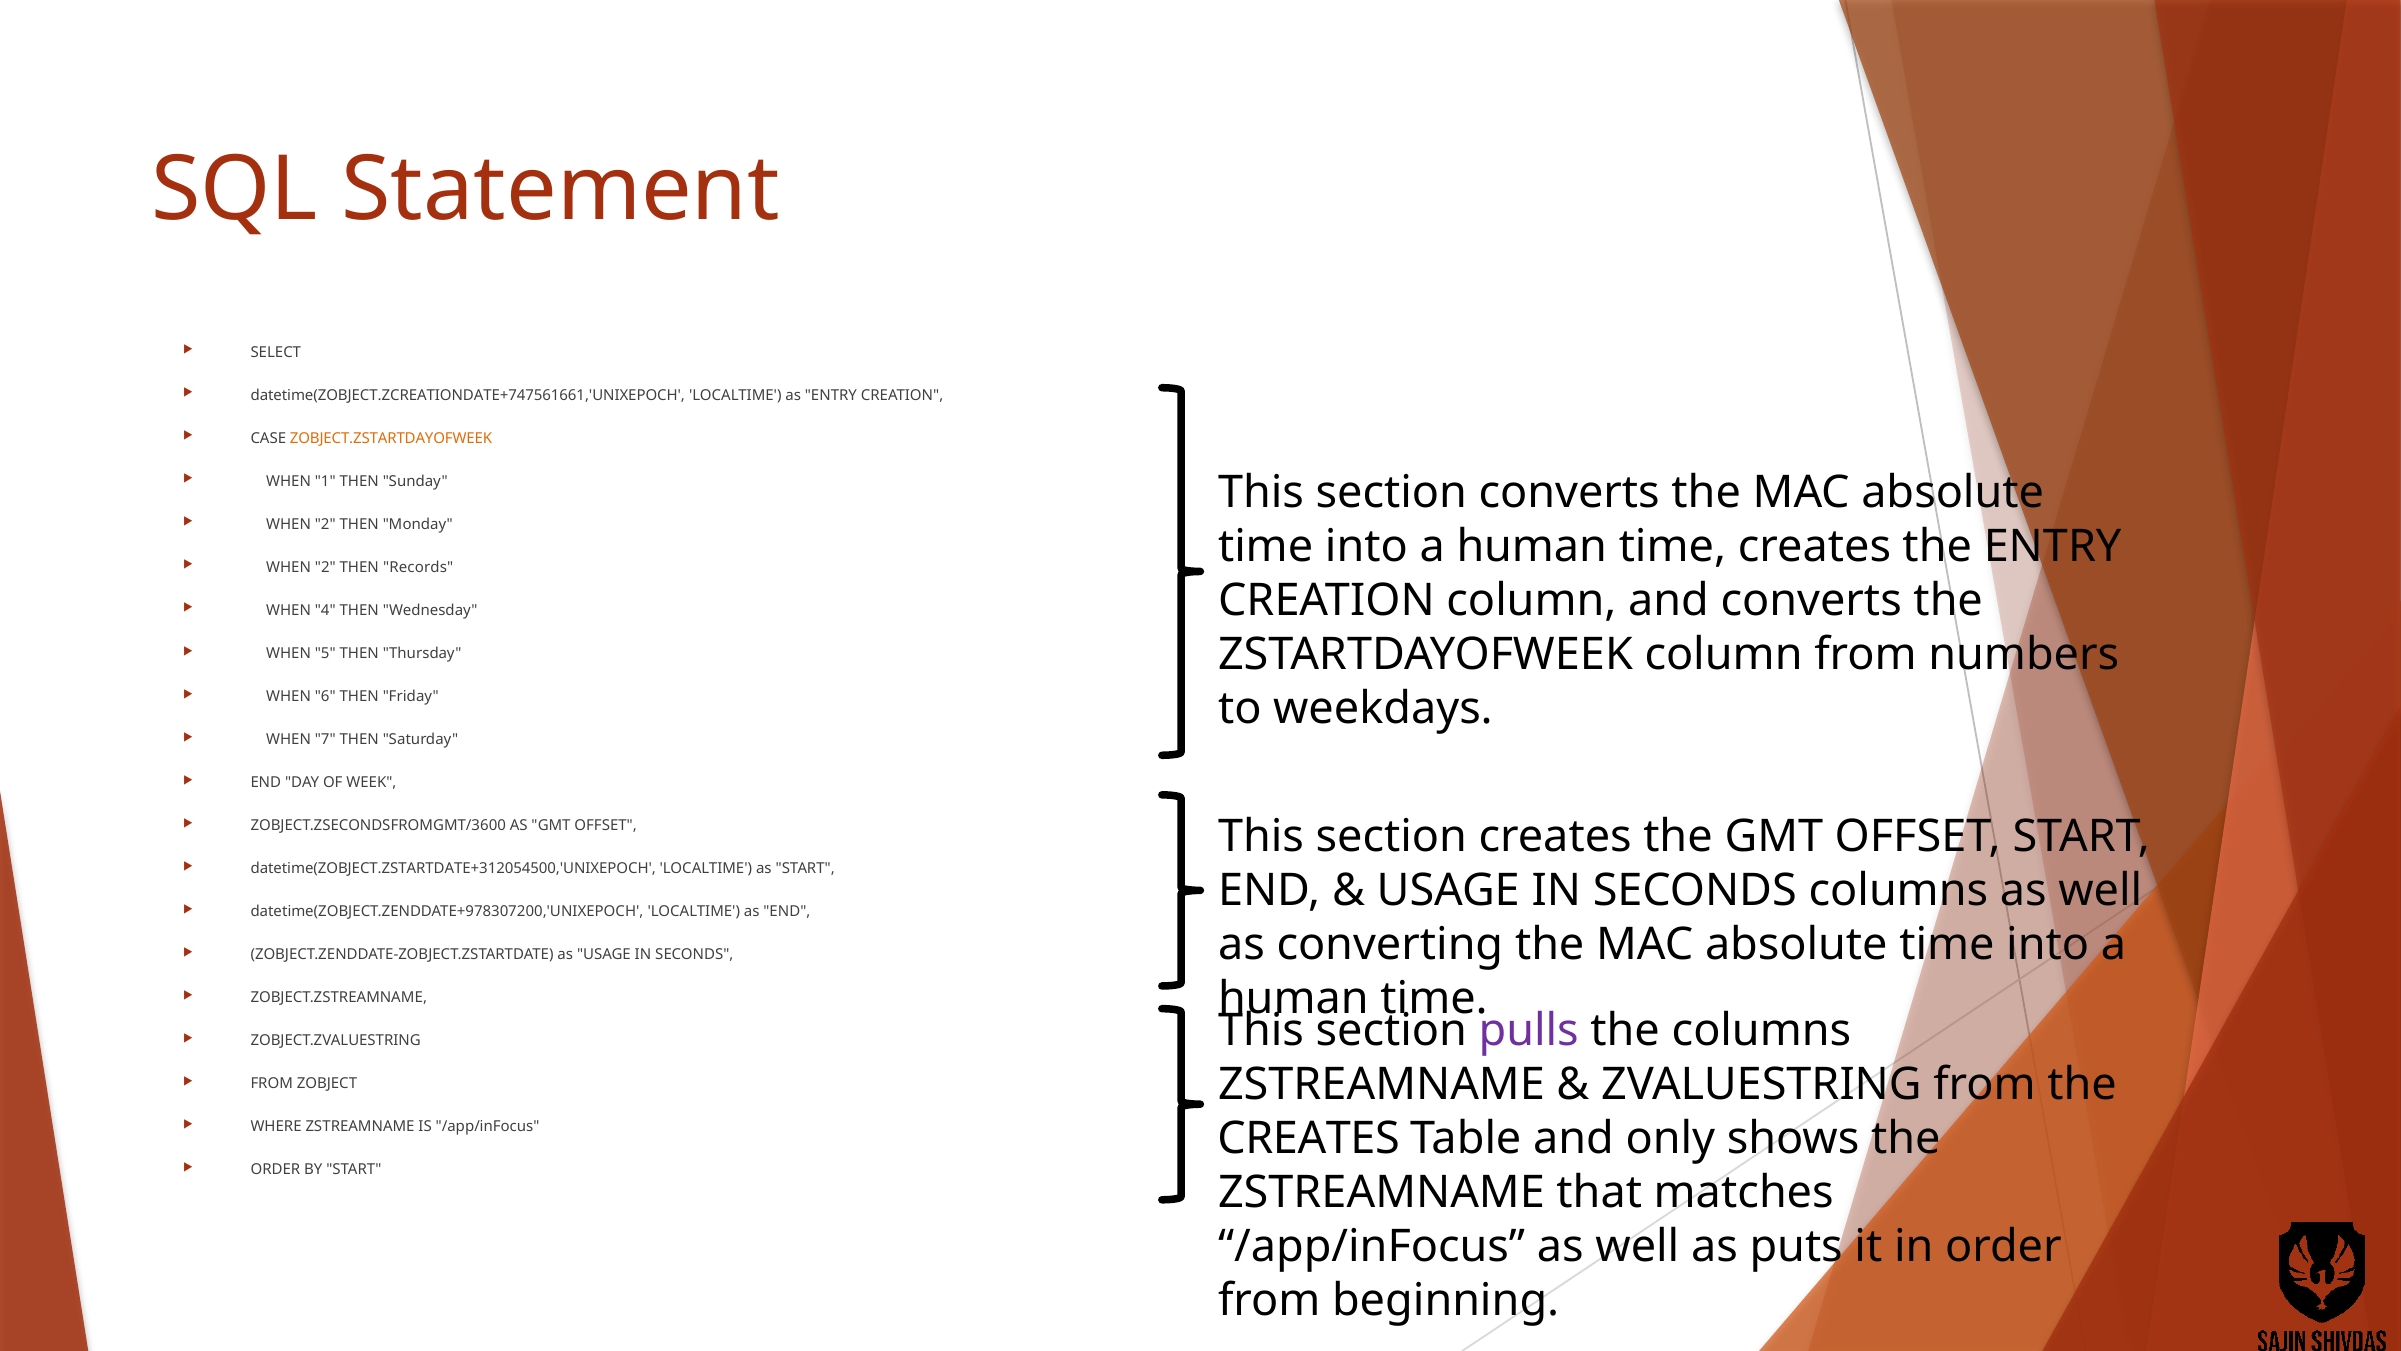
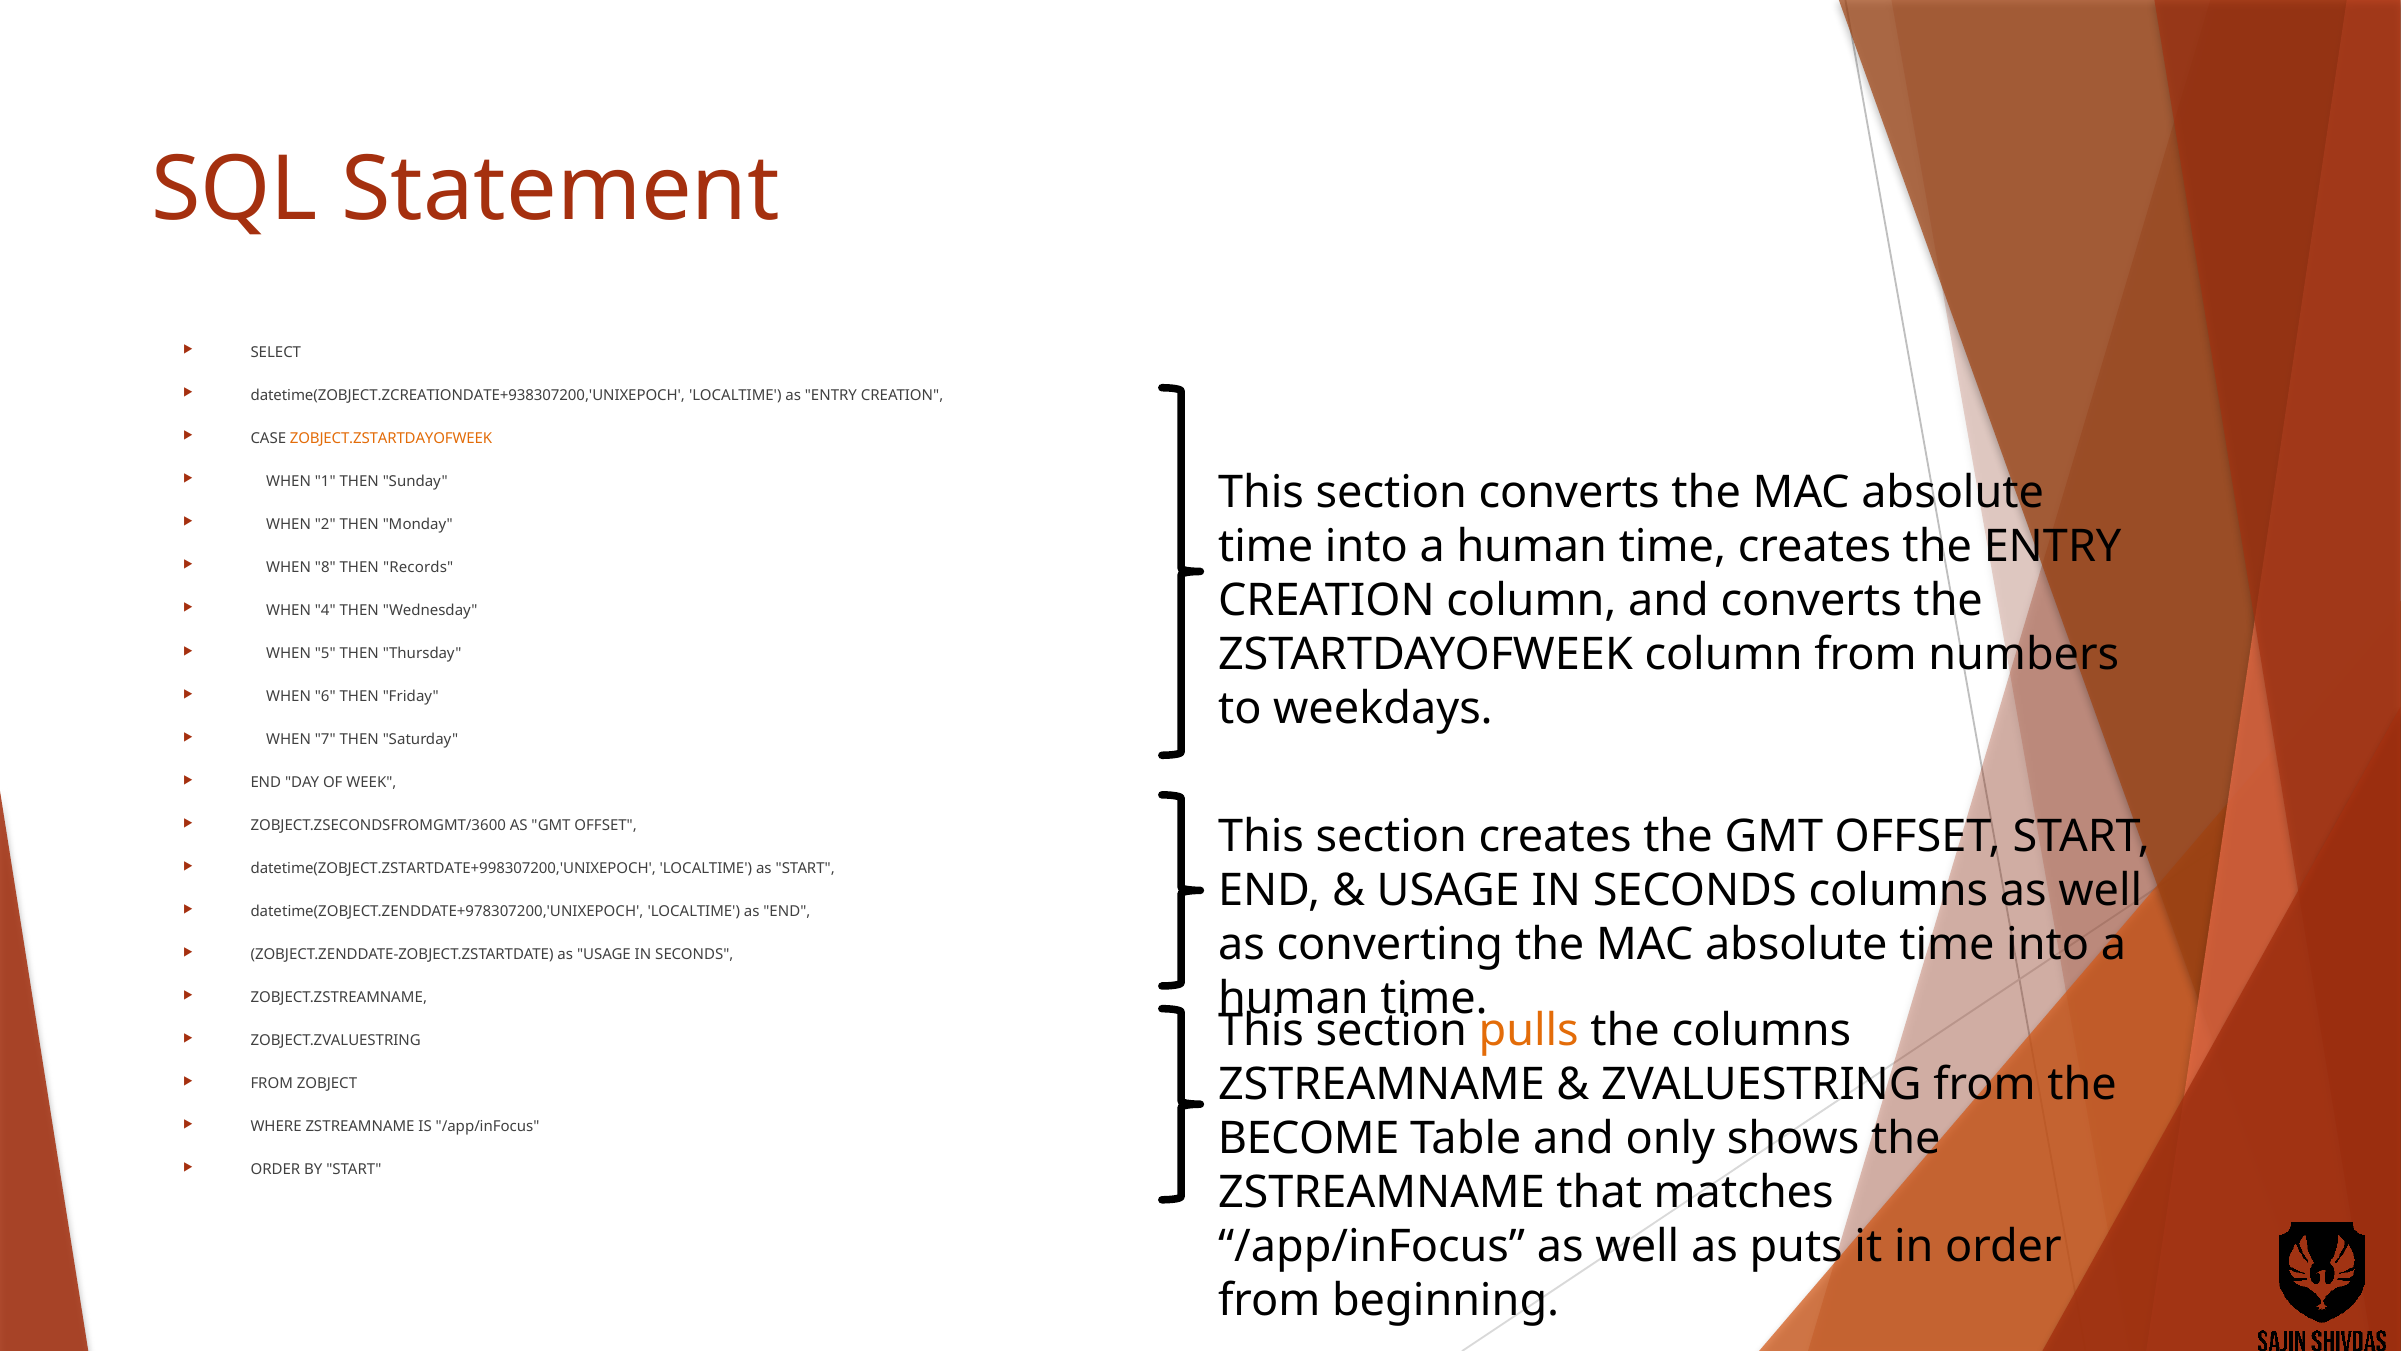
datetime(ZOBJECT.ZCREATIONDATE+747561661,'UNIXEPOCH: datetime(ZOBJECT.ZCREATIONDATE+747561661,'UNIXEPOCH -> datetime(ZOBJECT.ZCREATIONDATE+938307200,'UNIXEPOCH (468, 395)
2: 2 -> 8 (325, 567)
datetime(ZOBJECT.ZSTARTDATE+312054500,'UNIXEPOCH: datetime(ZOBJECT.ZSTARTDATE+312054500,'UNIXEPOCH -> datetime(ZOBJECT.ZSTARTDATE+998307200,'UNIXEPOCH (453, 868)
pulls colour: purple -> orange (1529, 1030)
CREATES: CREATES -> BECOME (1309, 1138)
